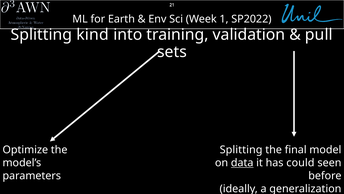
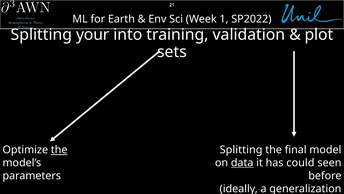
kind: kind -> your (93, 35)
pull: pull -> plot (319, 35)
the underline: none -> present (59, 150)
